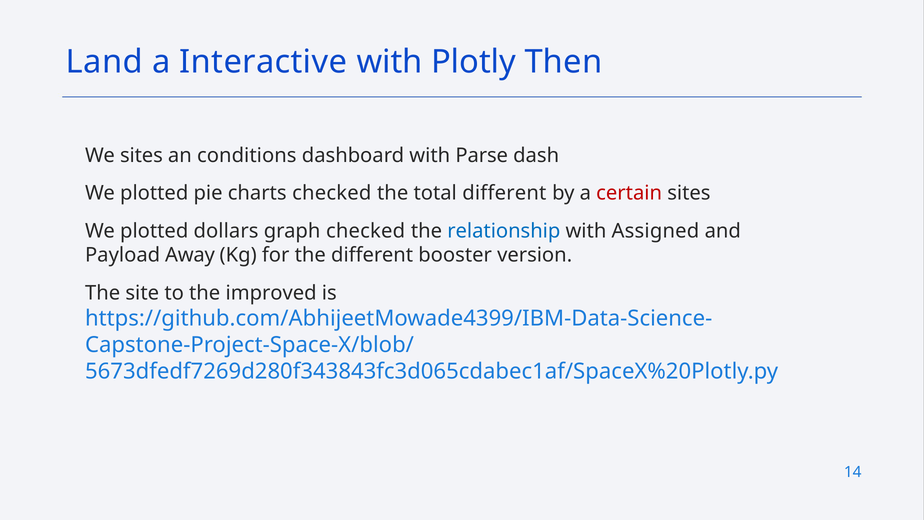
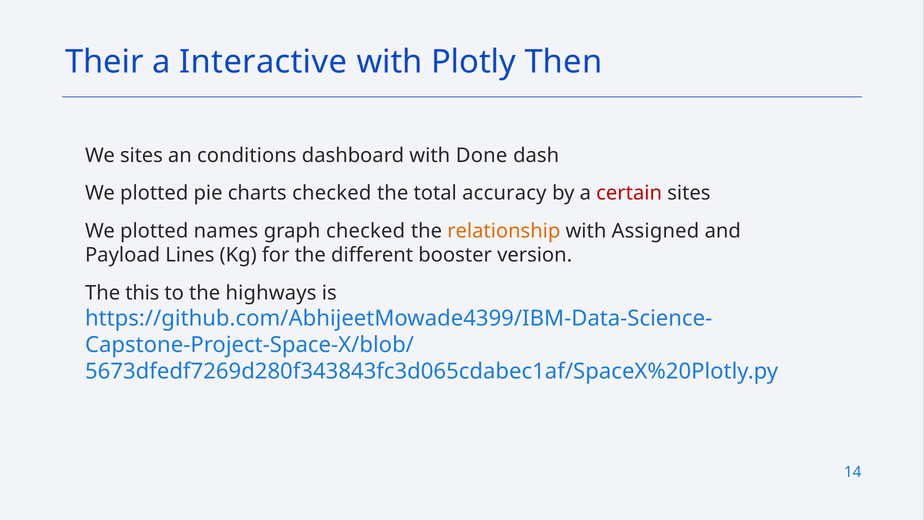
Land: Land -> Their (104, 62)
Parse: Parse -> Done (482, 155)
total different: different -> accuracy (504, 193)
dollars: dollars -> names (226, 231)
relationship colour: blue -> orange (504, 231)
Away: Away -> Lines (190, 255)
site: site -> this (142, 293)
improved: improved -> highways (271, 293)
